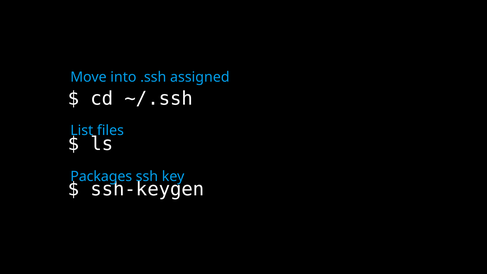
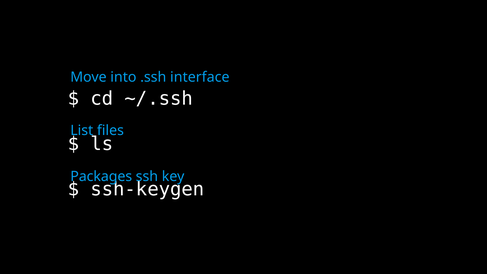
assigned: assigned -> interface (200, 77)
